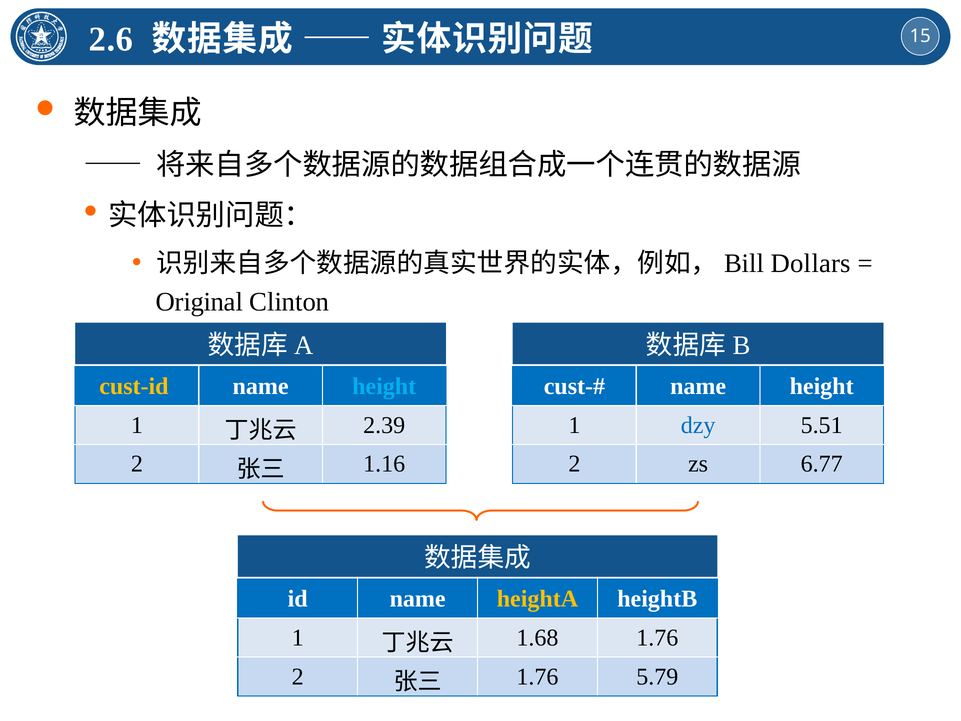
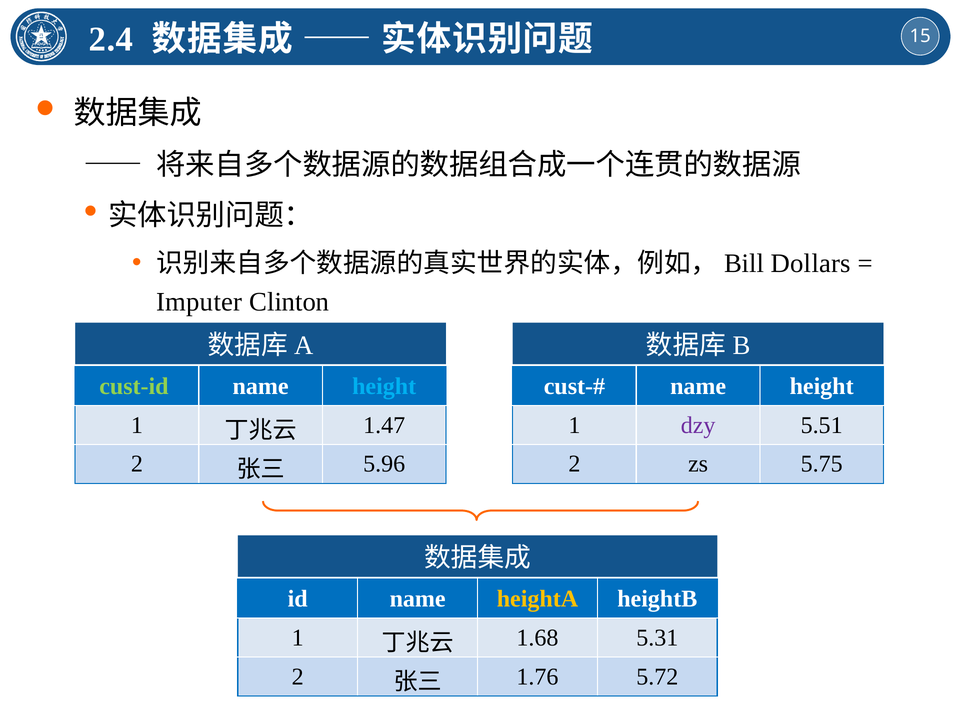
2.6: 2.6 -> 2.4 (111, 39)
Original: Original -> Imputer (199, 302)
cust-id colour: yellow -> light green (134, 386)
2.39: 2.39 -> 1.47 (384, 425)
dzy colour: blue -> purple (698, 425)
1.16: 1.16 -> 5.96 (384, 464)
6.77: 6.77 -> 5.75 (822, 464)
1.68 1.76: 1.76 -> 5.31 (657, 637)
5.79: 5.79 -> 5.72 (657, 676)
